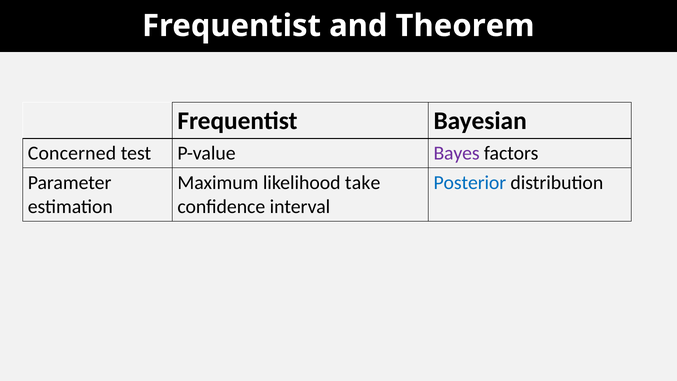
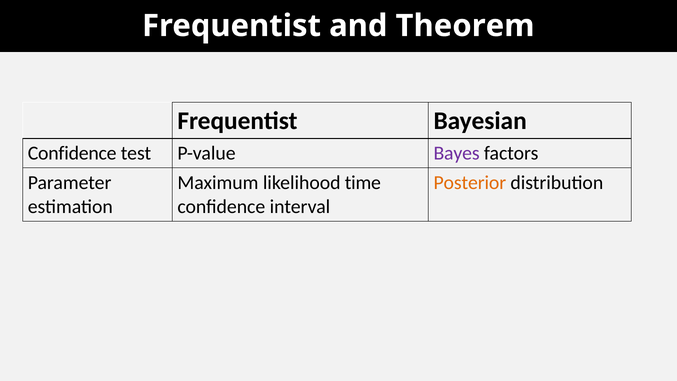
Concerned: Concerned -> Confidence (72, 153)
take: take -> time (363, 182)
Posterior colour: blue -> orange (470, 182)
